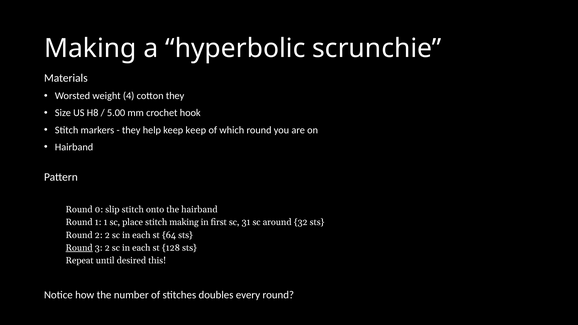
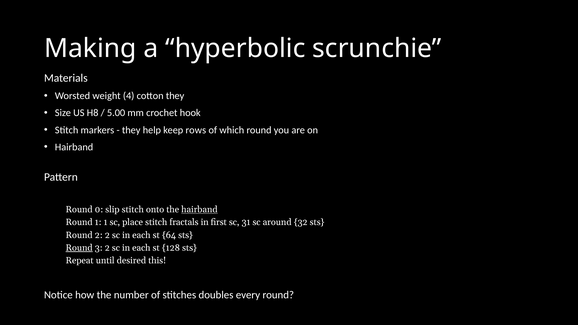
keep keep: keep -> rows (196, 130)
hairband underline: none -> present (199, 210)
stitch making: making -> fractals (184, 222)
